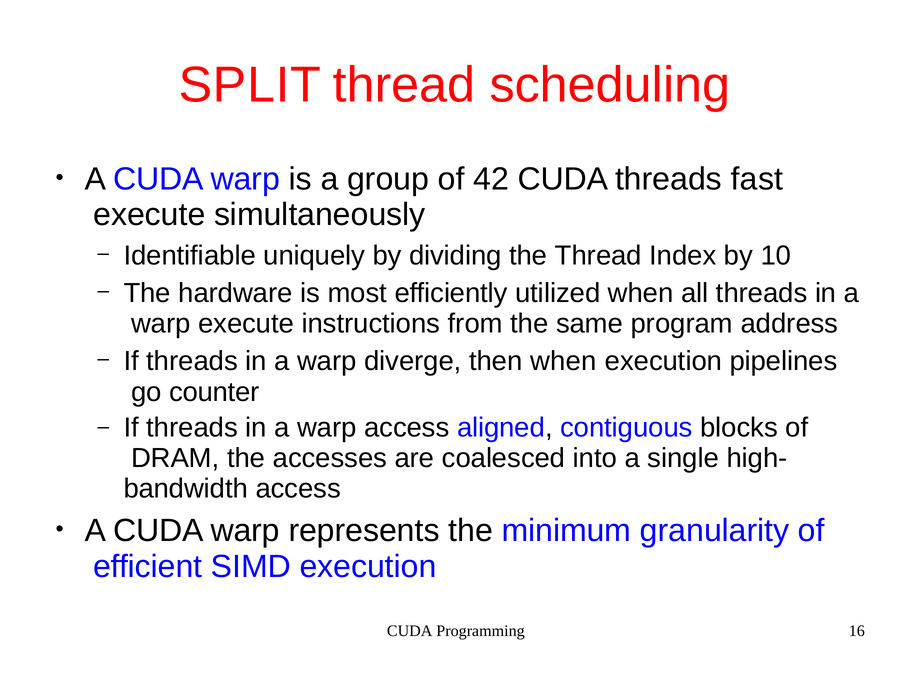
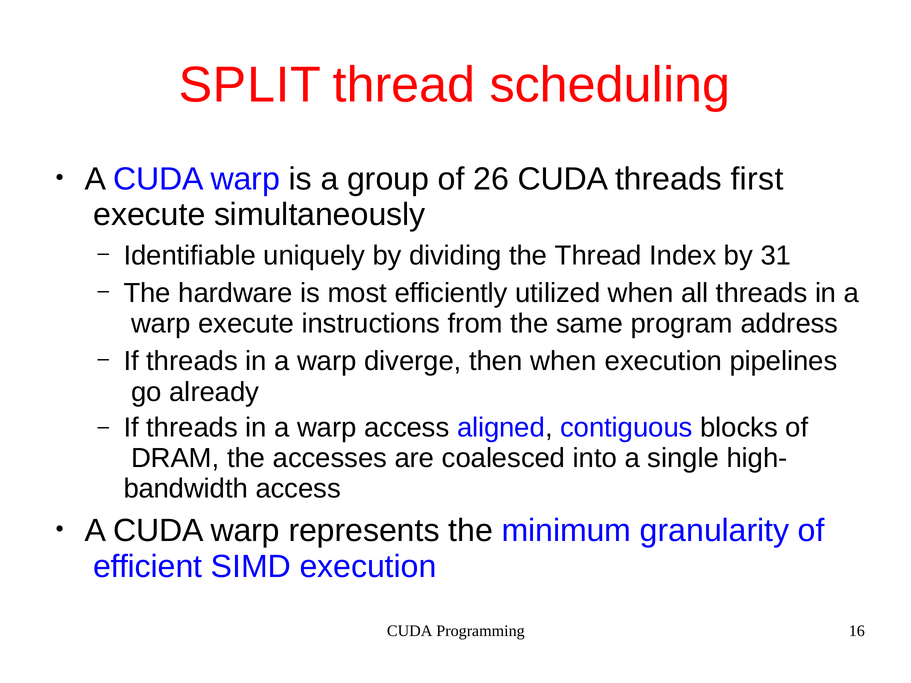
42: 42 -> 26 (491, 179)
fast: fast -> first (757, 179)
10: 10 -> 31 (776, 256)
counter: counter -> already (214, 392)
